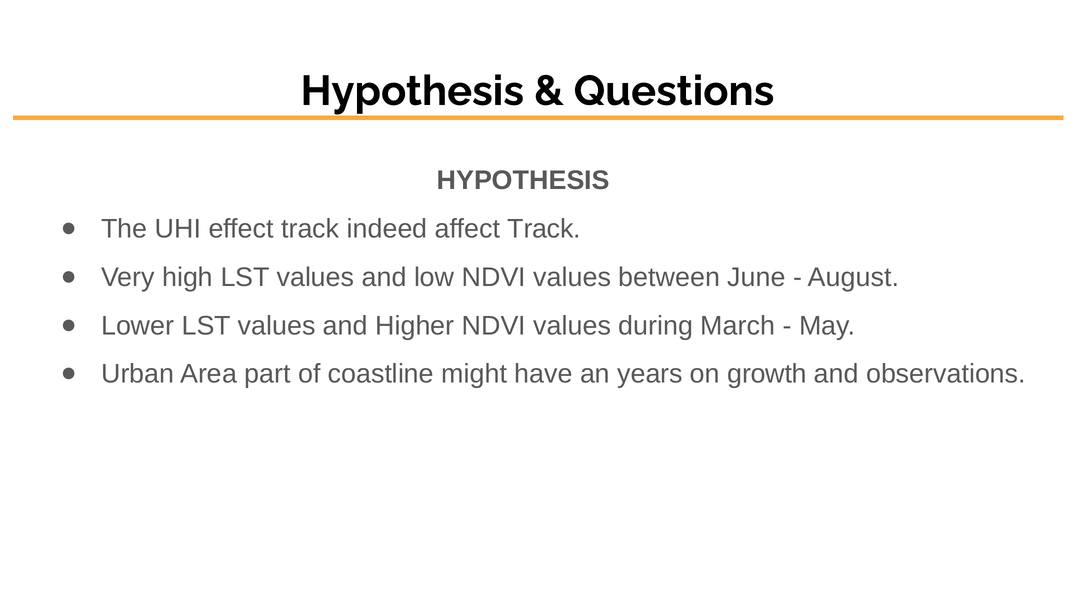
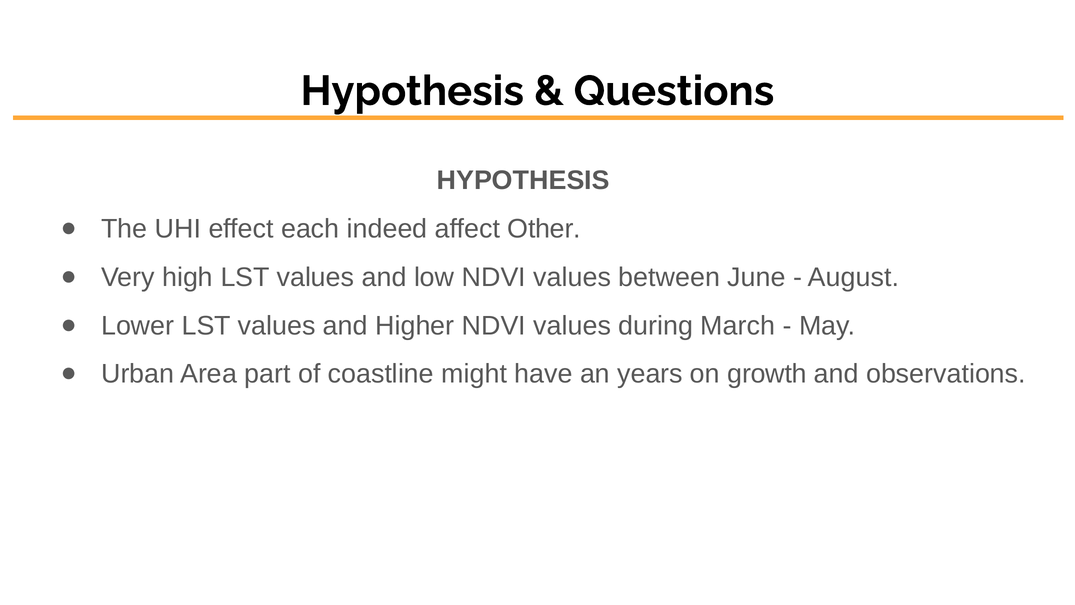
effect track: track -> each (310, 229)
affect Track: Track -> Other (544, 229)
